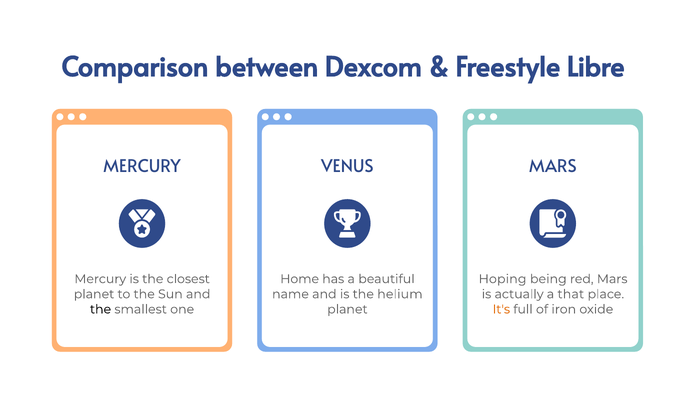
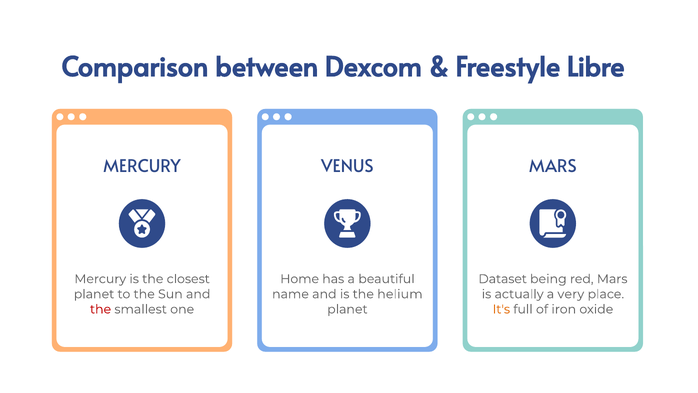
Hoping: Hoping -> Dataset (503, 279)
that: that -> very (571, 294)
the colour: black -> red (101, 309)
